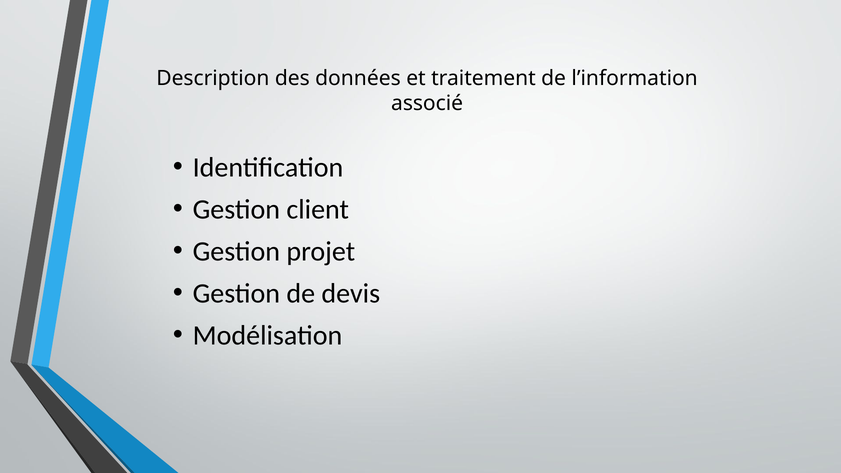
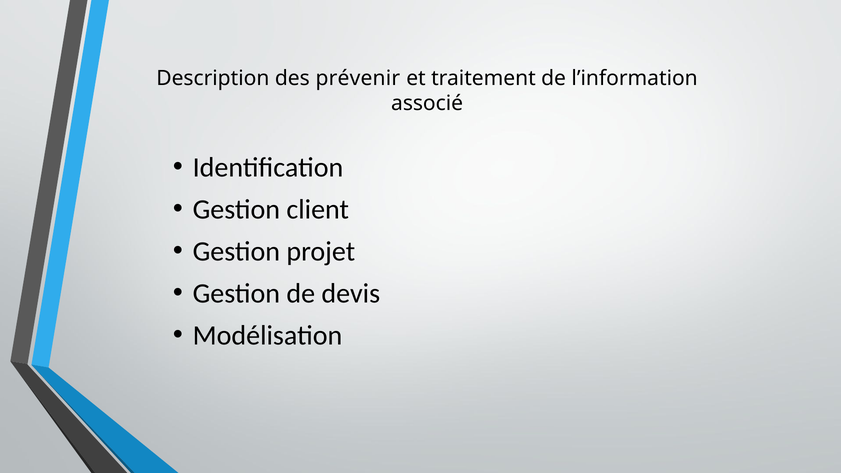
données: données -> prévenir (358, 78)
